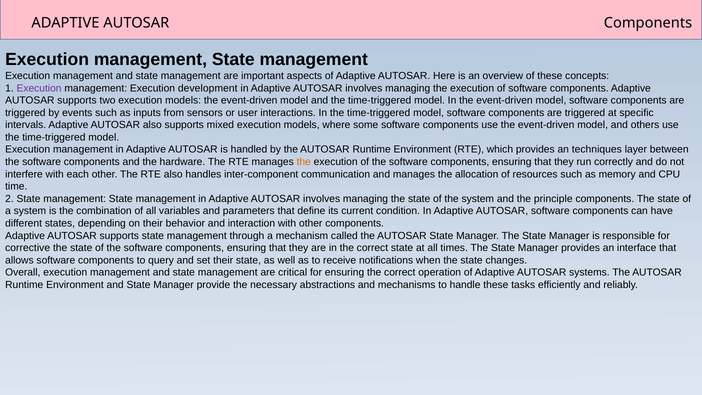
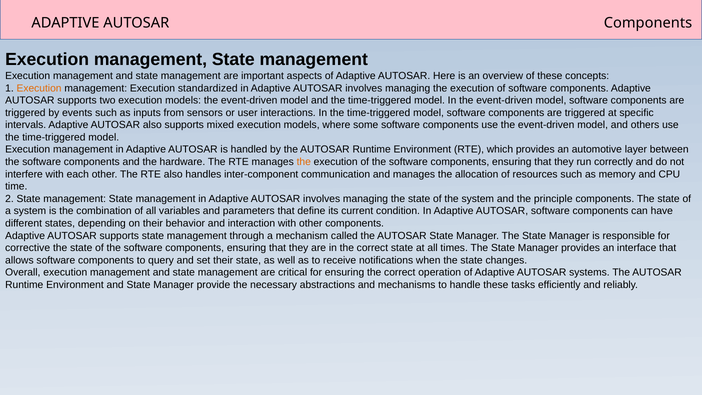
Execution colour: purple -> orange (39, 88)
development: development -> standardized (208, 88)
techniques: techniques -> automotive (597, 150)
